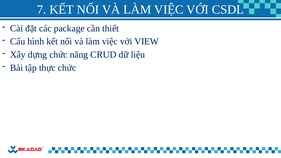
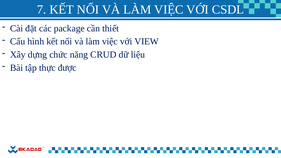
thực chức: chức -> được (67, 68)
